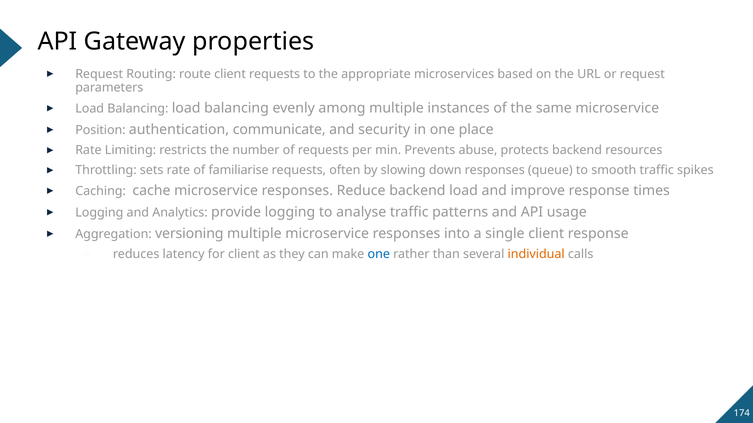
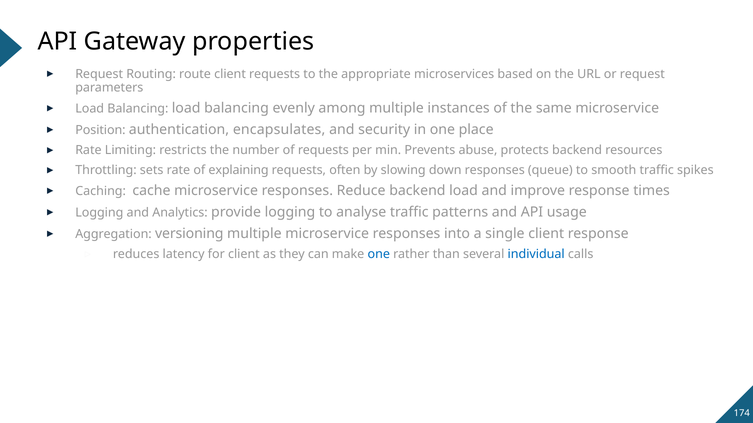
communicate: communicate -> encapsulates (279, 130)
familiarise: familiarise -> explaining (239, 170)
individual colour: orange -> blue (536, 255)
